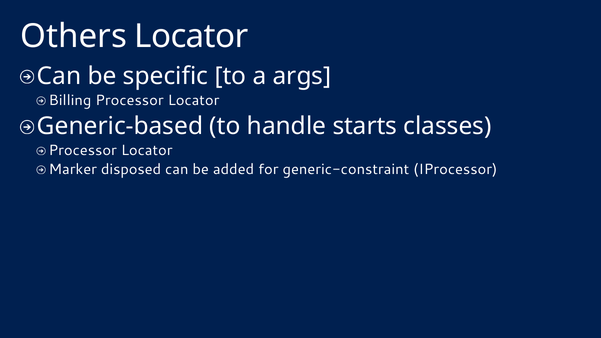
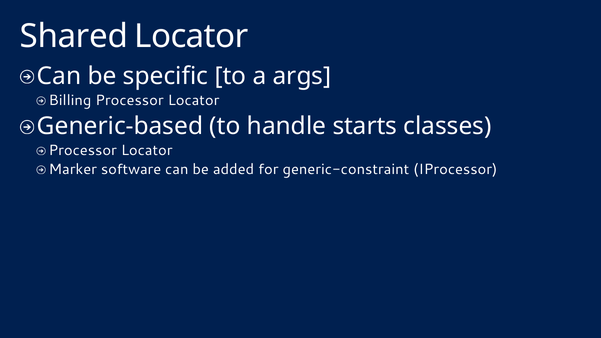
Others: Others -> Shared (74, 36)
disposed: disposed -> software (131, 169)
